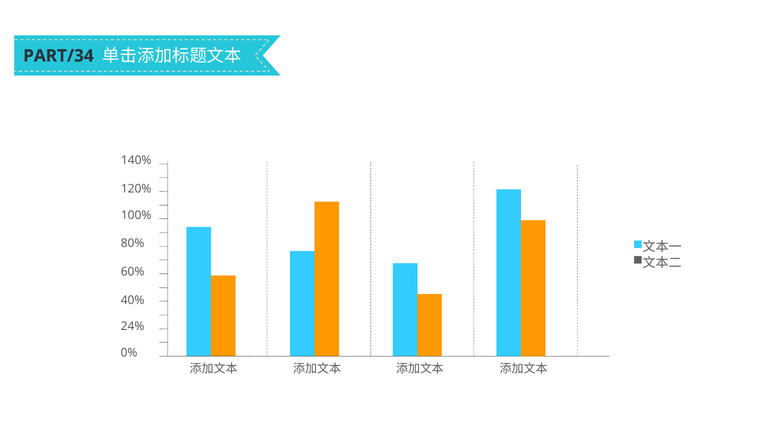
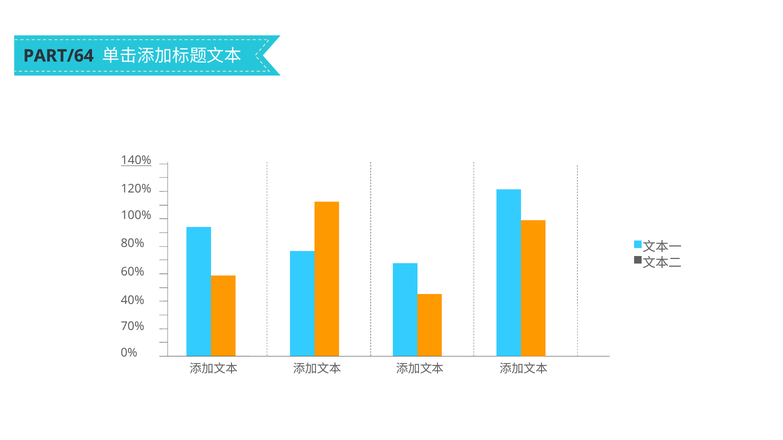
PART/34: PART/34 -> PART/64 (58, 56)
140% underline: none -> present (136, 161)
24%: 24% -> 70% (133, 327)
